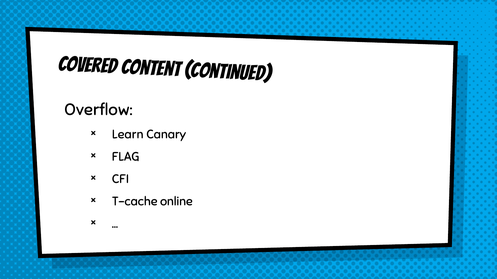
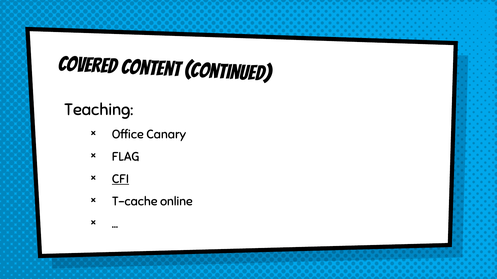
Overflow: Overflow -> Teaching (99, 110)
Learn: Learn -> Office (128, 135)
CFI underline: none -> present (120, 179)
